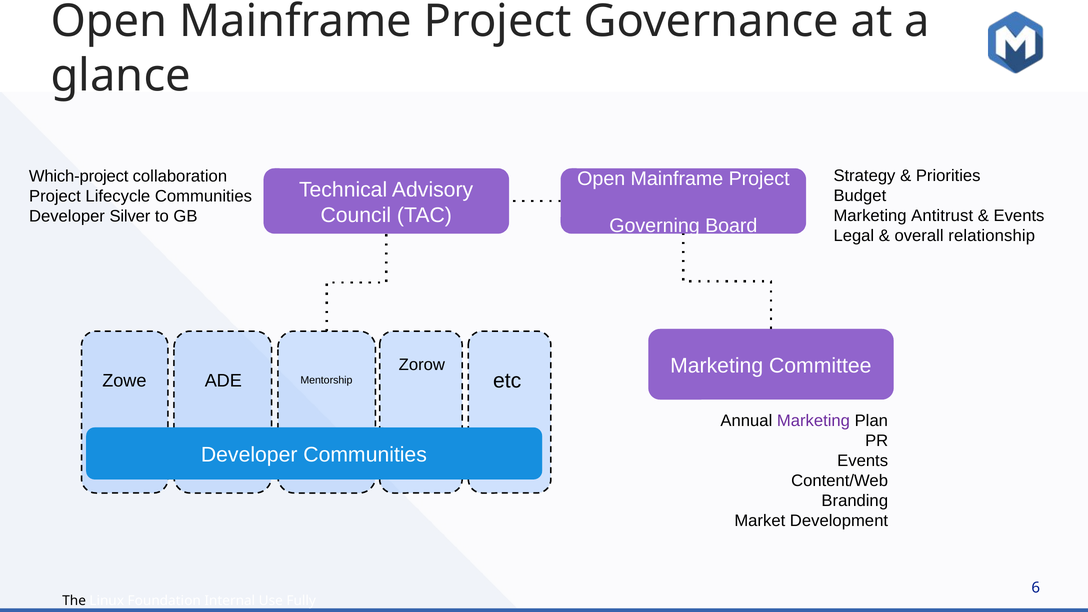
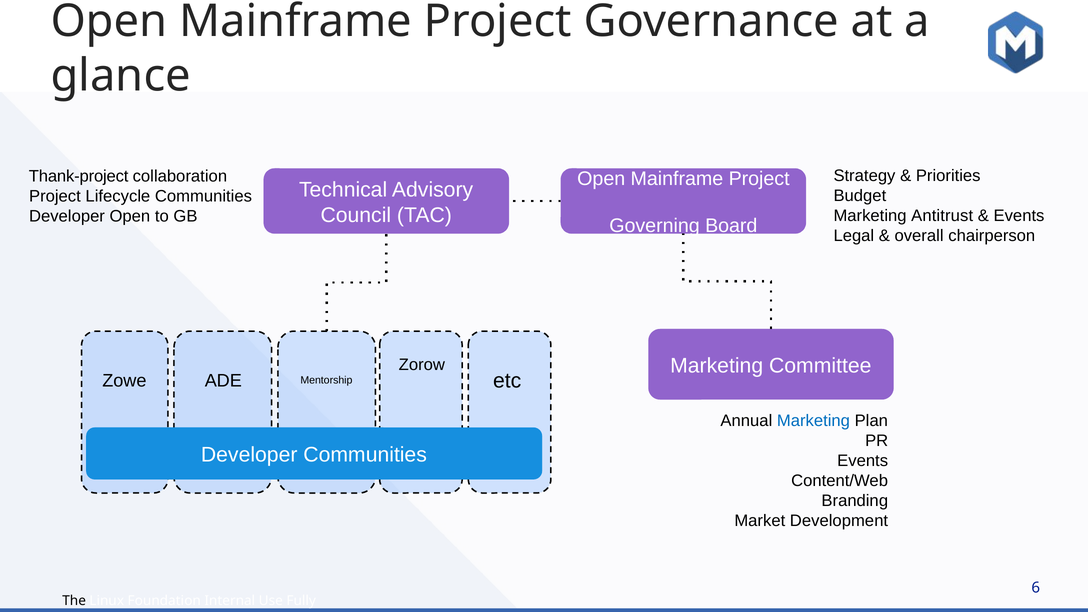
Which-project: Which-project -> Thank-project (79, 176)
Developer Silver: Silver -> Open (130, 216)
relationship: relationship -> chairperson (992, 236)
Marketing colour: purple -> blue (813, 421)
